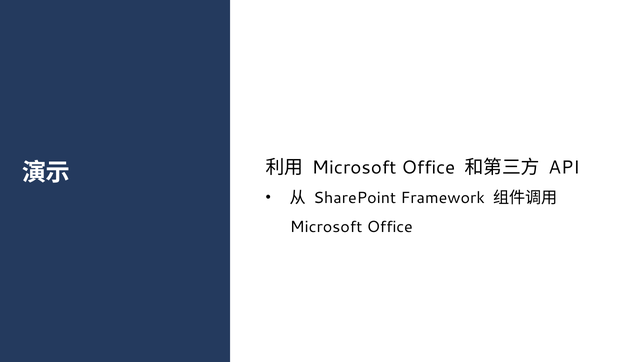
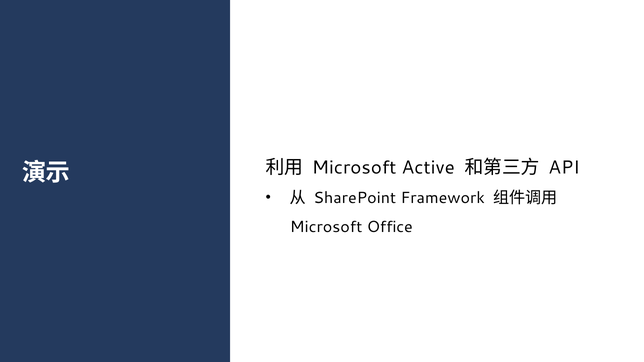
Office: Office -> Active (428, 168)
